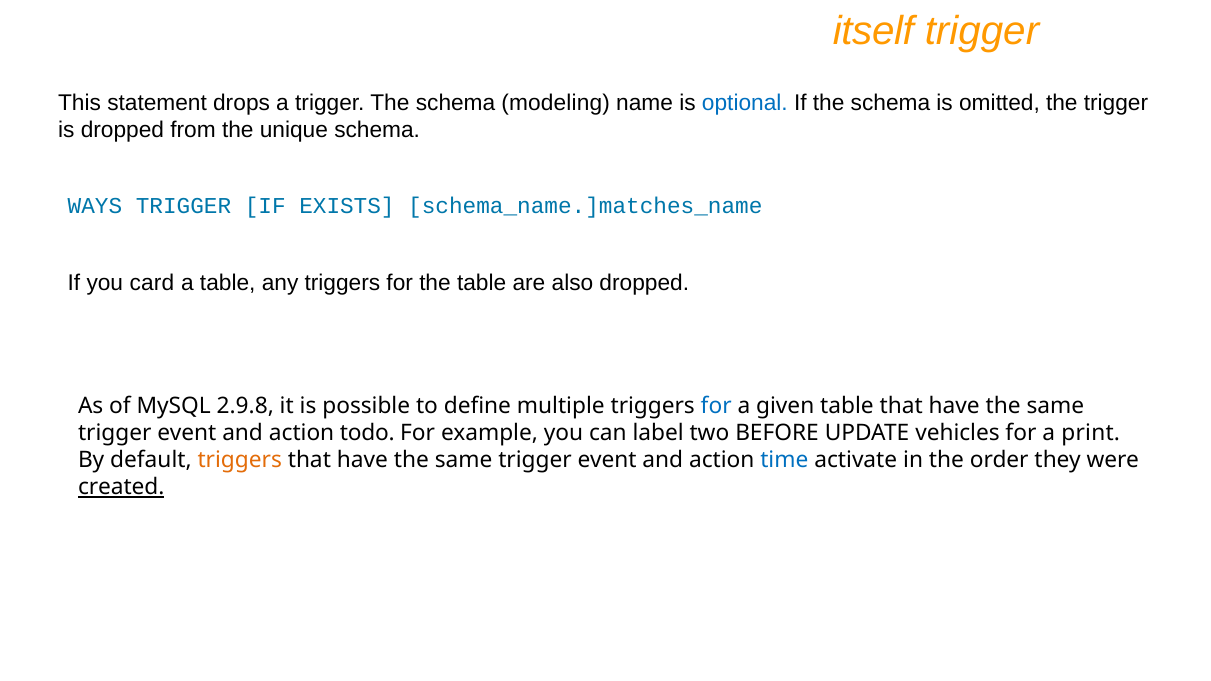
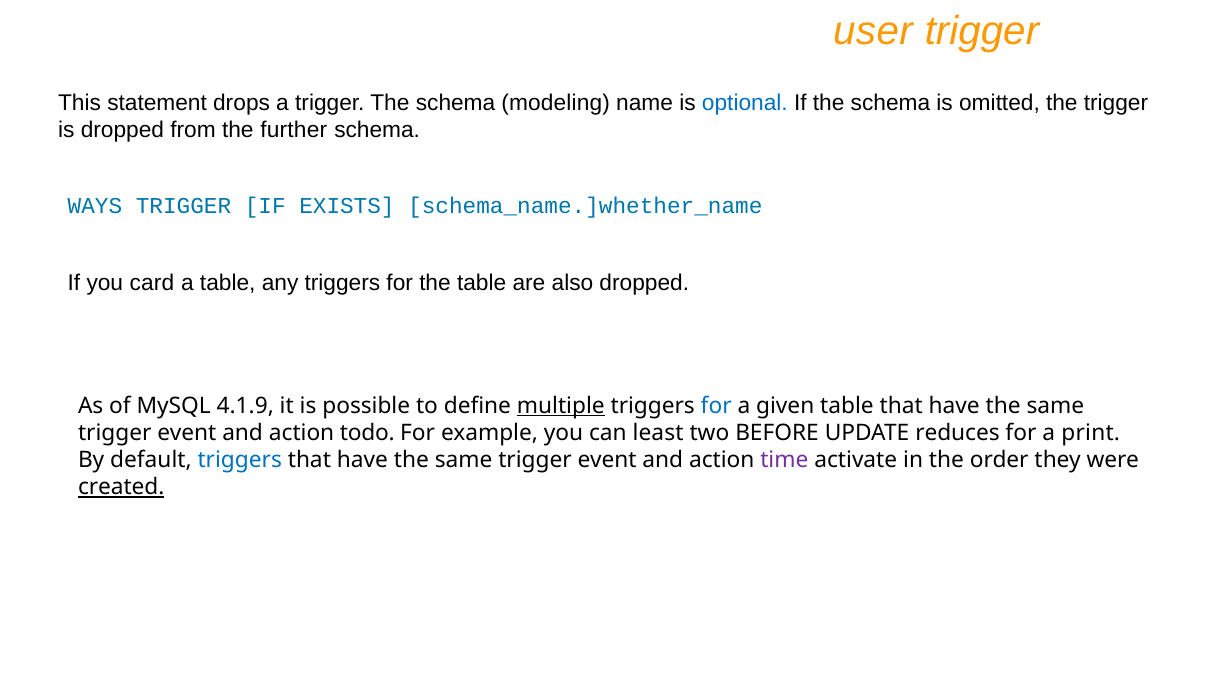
itself: itself -> user (873, 32)
unique: unique -> further (294, 130)
schema_name.]matches_name: schema_name.]matches_name -> schema_name.]whether_name (585, 207)
2.9.8: 2.9.8 -> 4.1.9 (245, 406)
multiple underline: none -> present (561, 406)
label: label -> least (658, 433)
vehicles: vehicles -> reduces (957, 433)
triggers colour: orange -> blue (240, 460)
time colour: blue -> purple (784, 460)
